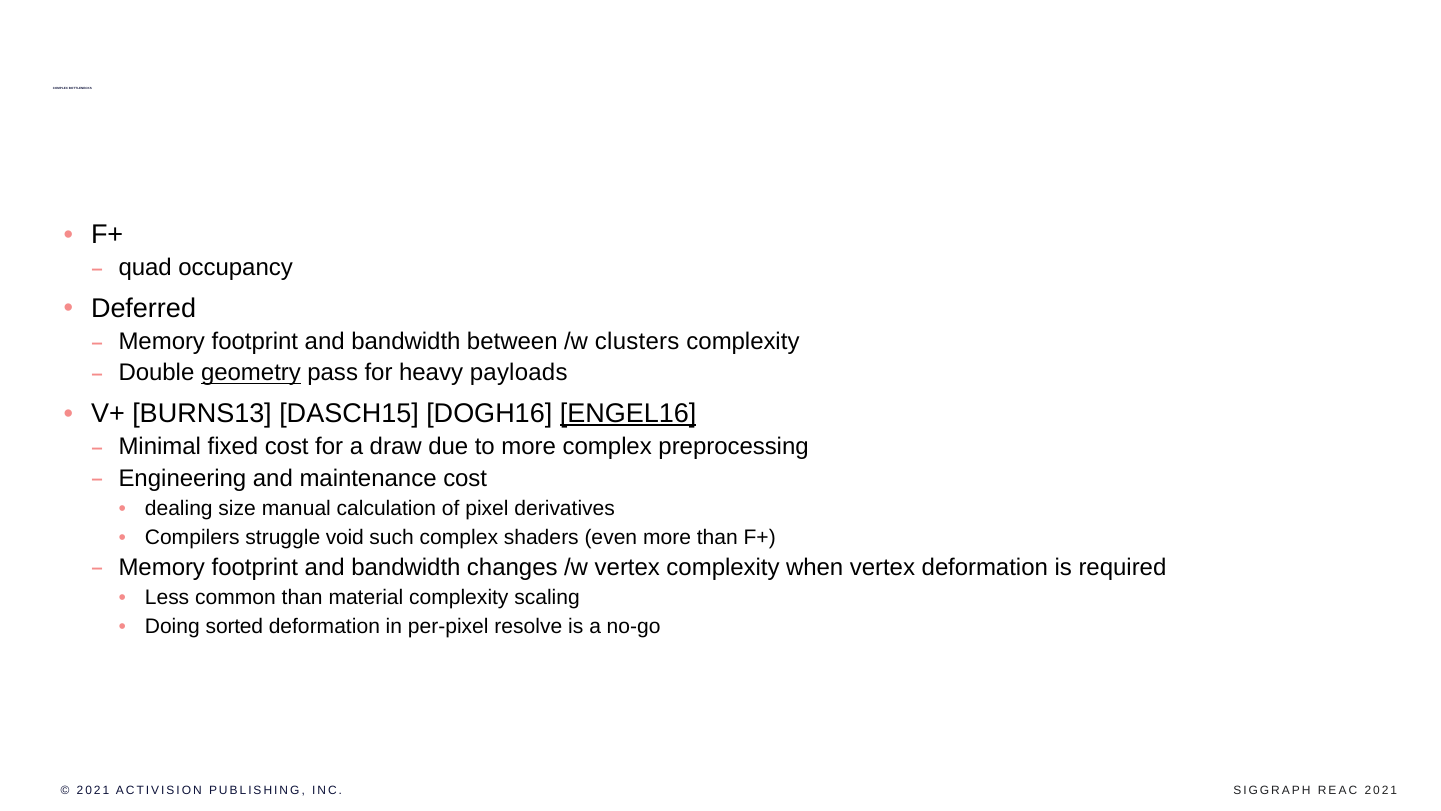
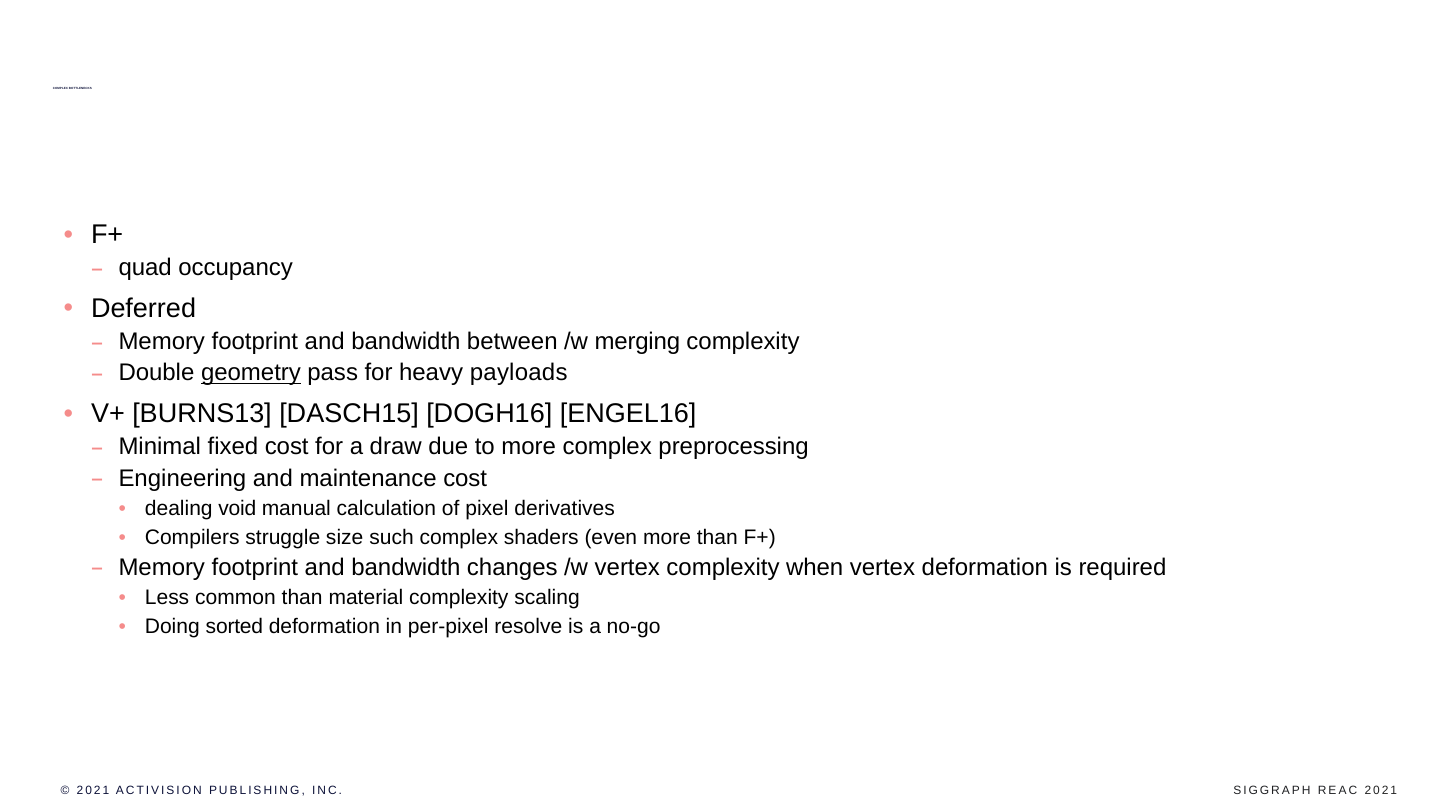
clusters: clusters -> merging (637, 341)
ENGEL16 underline: present -> none (628, 413)
size: size -> void (237, 508)
void: void -> size (345, 537)
